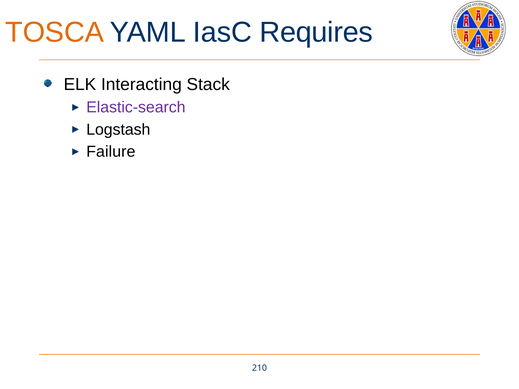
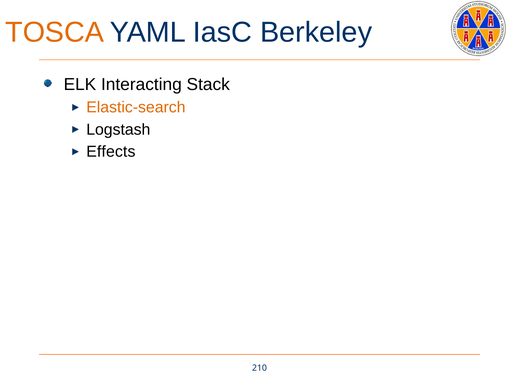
Requires: Requires -> Berkeley (316, 32)
Elastic-search colour: purple -> orange (136, 107)
Failure: Failure -> Effects (111, 152)
